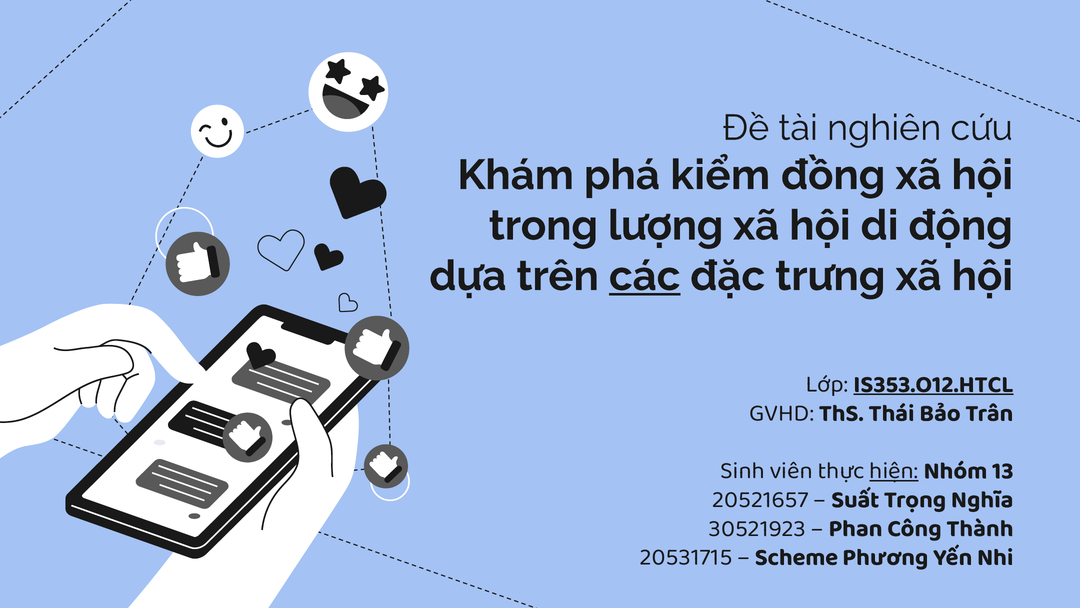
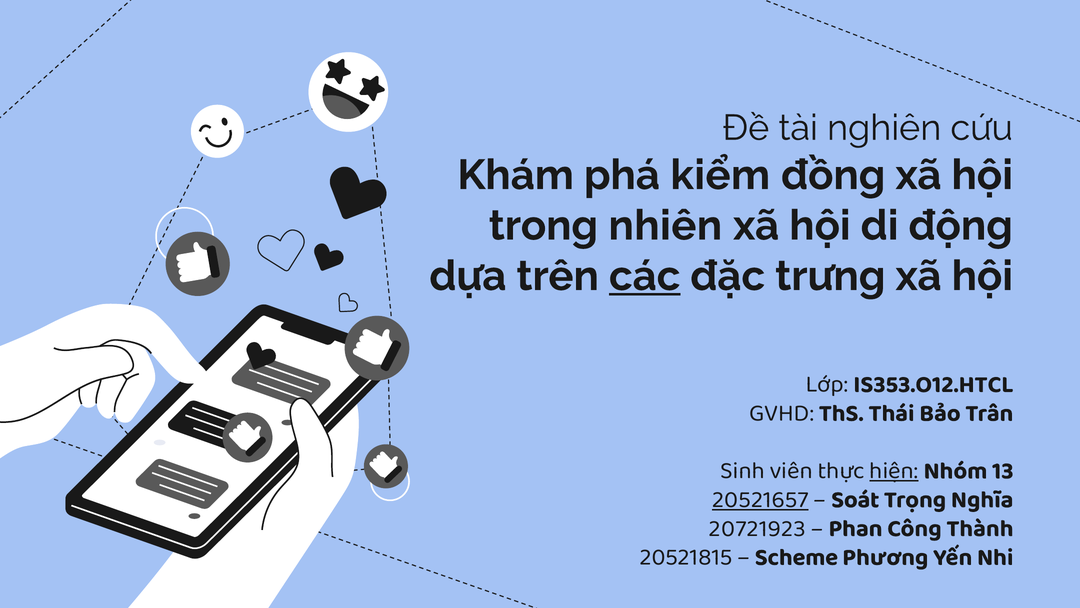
lượng: lượng -> nhiên (665, 225)
IS353.O12.HTCL underline: present -> none (933, 384)
20521657 underline: none -> present (760, 499)
Suất: Suất -> Soát (855, 499)
30521923: 30521923 -> 20721923 (757, 528)
20531715: 20531715 -> 20521815 (686, 556)
